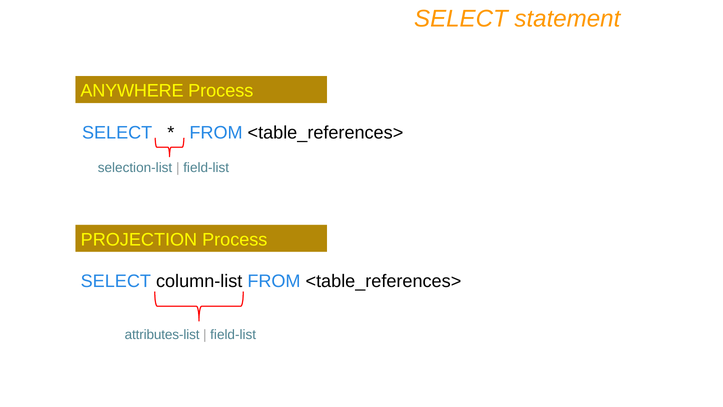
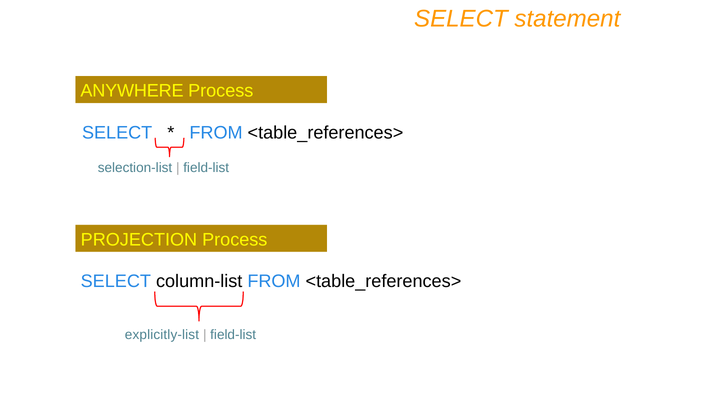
attributes-list: attributes-list -> explicitly-list (162, 335)
